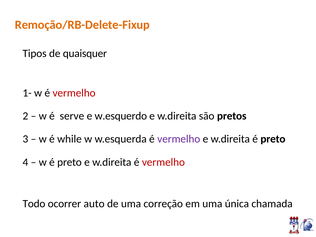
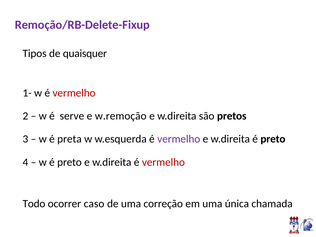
Remoção/RB-Delete-Fixup colour: orange -> purple (82, 25)
w.esquerdo: w.esquerdo -> w.remoção (121, 116)
while: while -> preta (69, 139)
auto: auto -> caso (94, 204)
